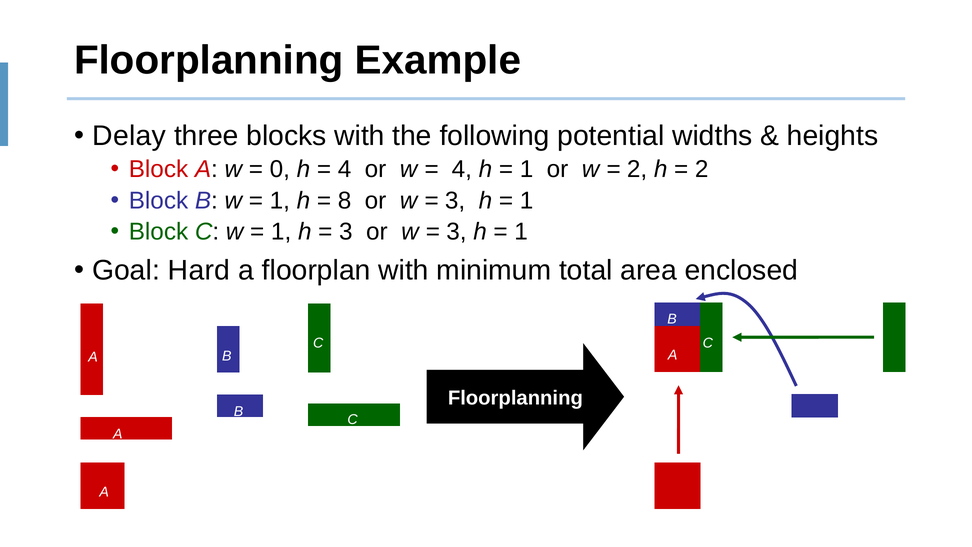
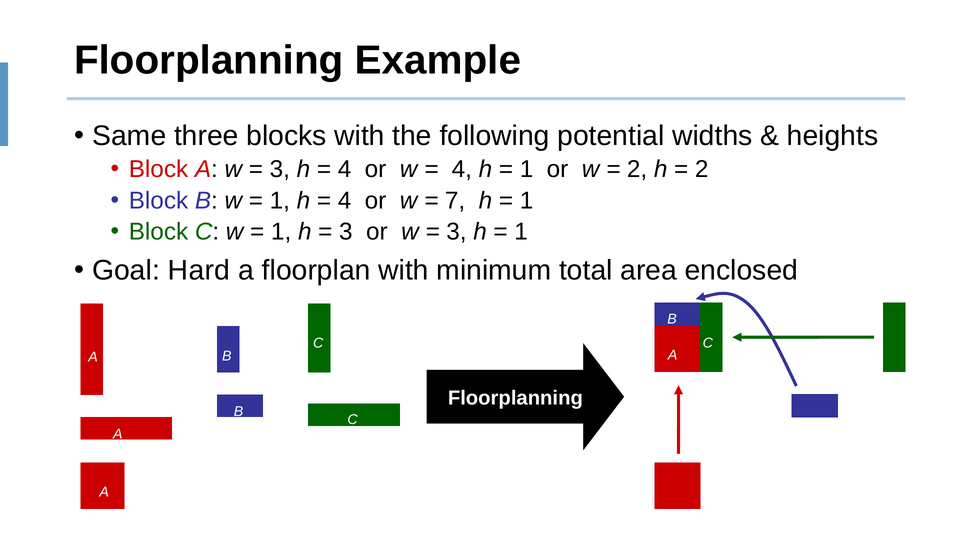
Delay: Delay -> Same (129, 136)
0: 0 -> 3 (280, 169)
8: 8 -> 4 (345, 201)
3: 3 -> 7 (455, 201)
